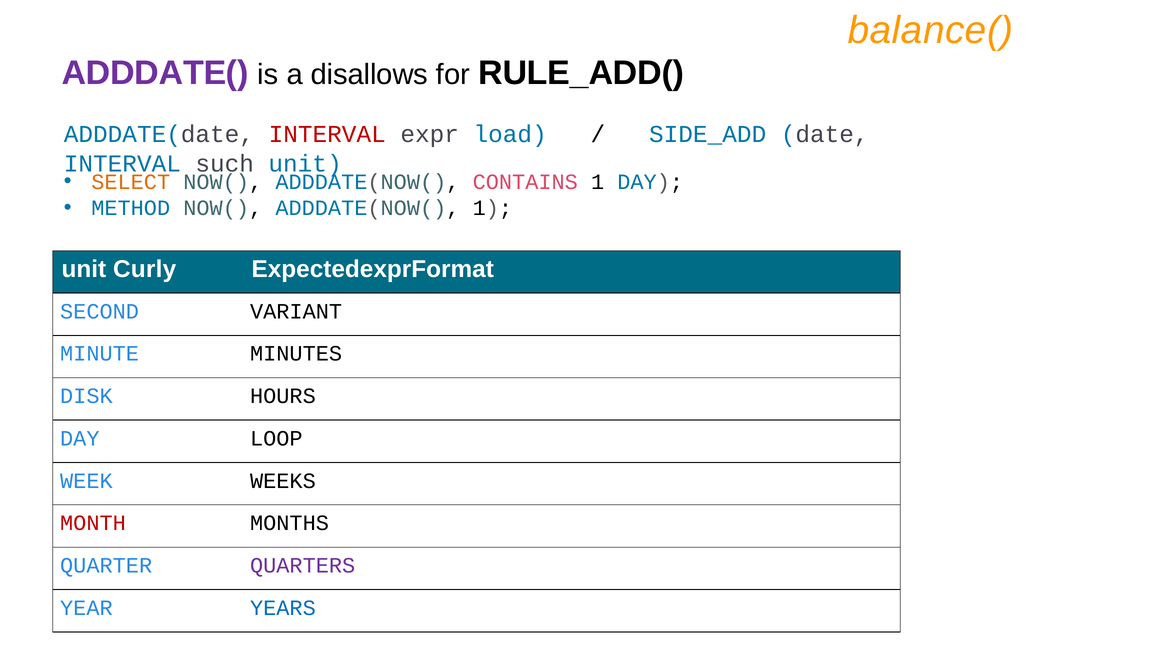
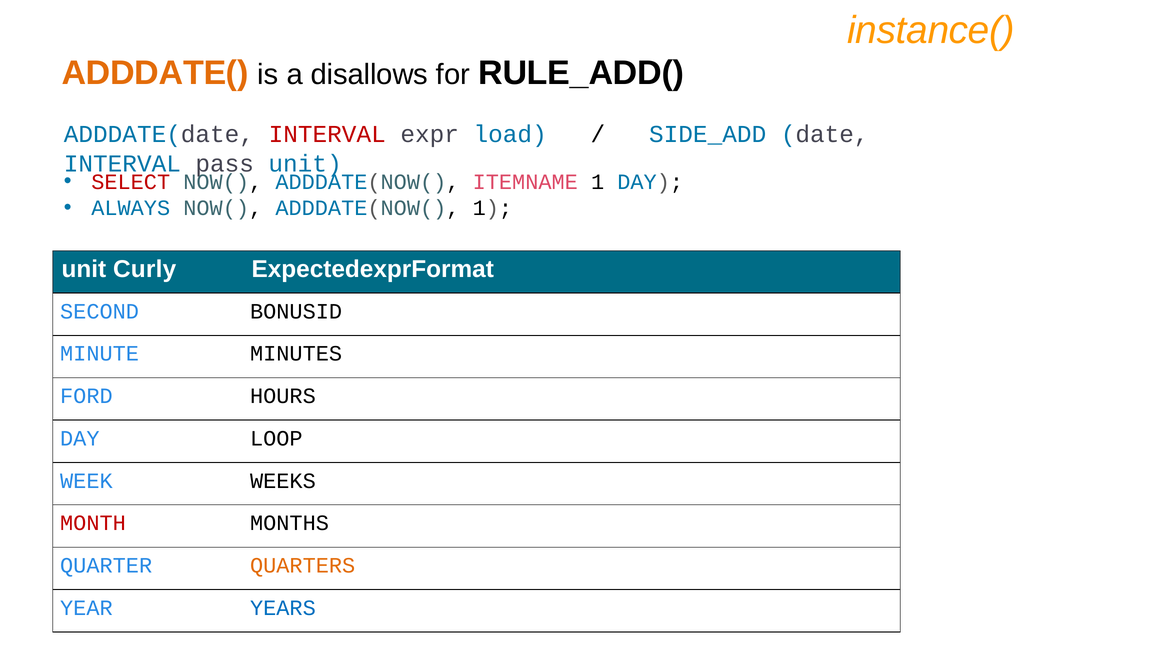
balance(: balance( -> instance( (931, 30)
ADDDATE( colour: purple -> orange (155, 73)
such: such -> pass (225, 164)
SELECT colour: orange -> red (131, 182)
CONTAINS: CONTAINS -> ITEMNAME (525, 182)
METHOD: METHOD -> ALWAYS (131, 208)
VARIANT: VARIANT -> BONUSID (296, 312)
DISK: DISK -> FORD (86, 396)
QUARTERS colour: purple -> orange (303, 566)
